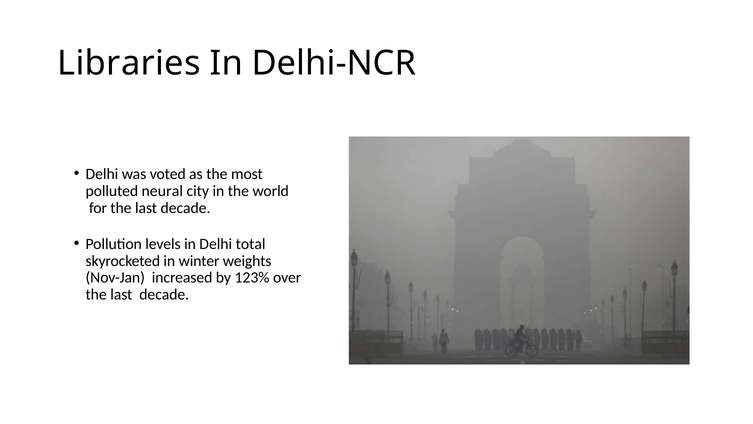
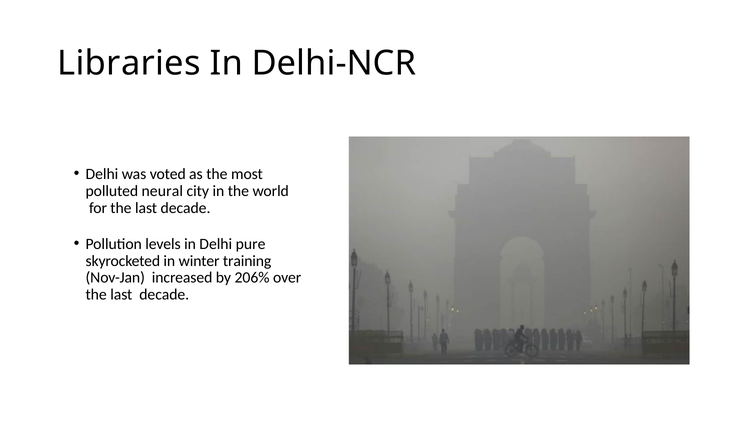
total: total -> pure (251, 244)
weights: weights -> training (247, 261)
123%: 123% -> 206% (252, 278)
